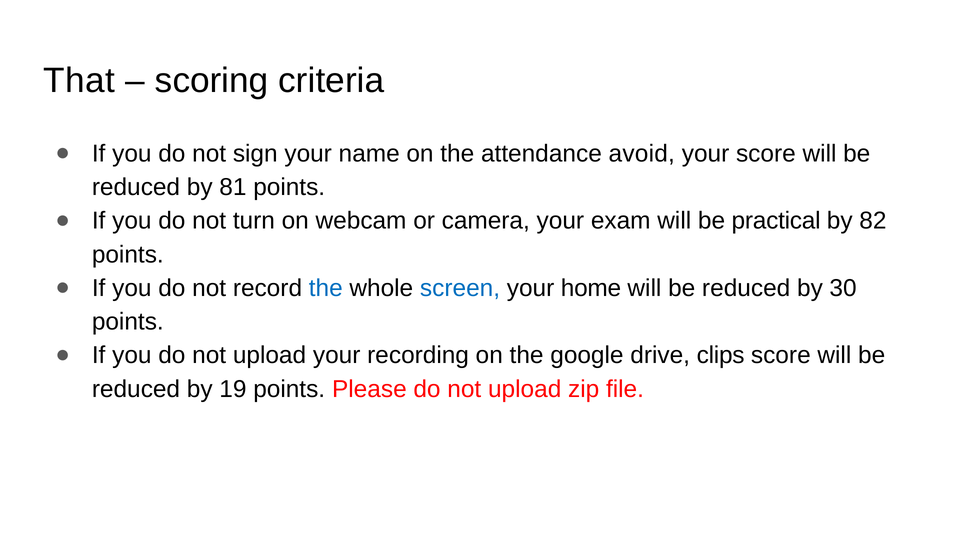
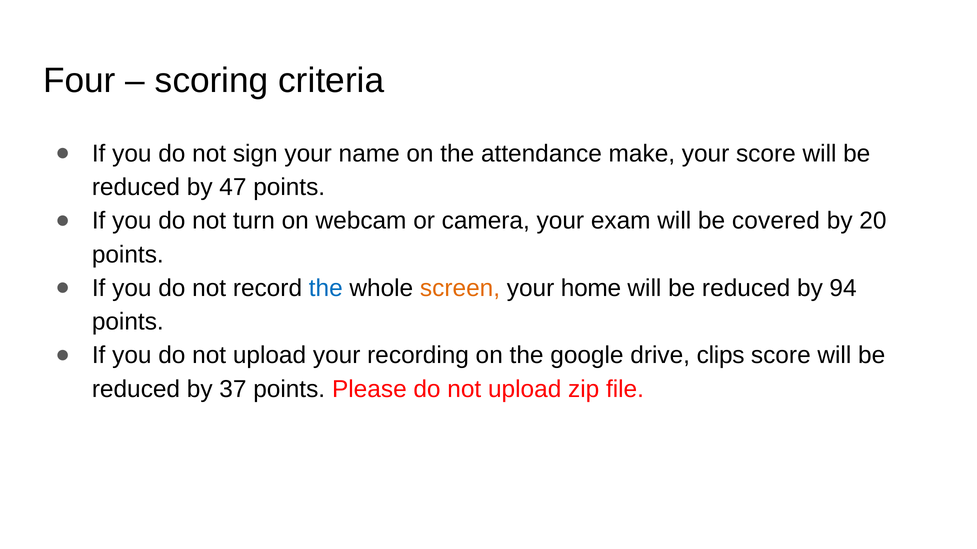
That: That -> Four (79, 81)
avoid: avoid -> make (642, 154)
81: 81 -> 47 (233, 187)
practical: practical -> covered (776, 221)
82: 82 -> 20 (873, 221)
screen colour: blue -> orange (460, 288)
30: 30 -> 94 (843, 288)
19: 19 -> 37 (233, 390)
